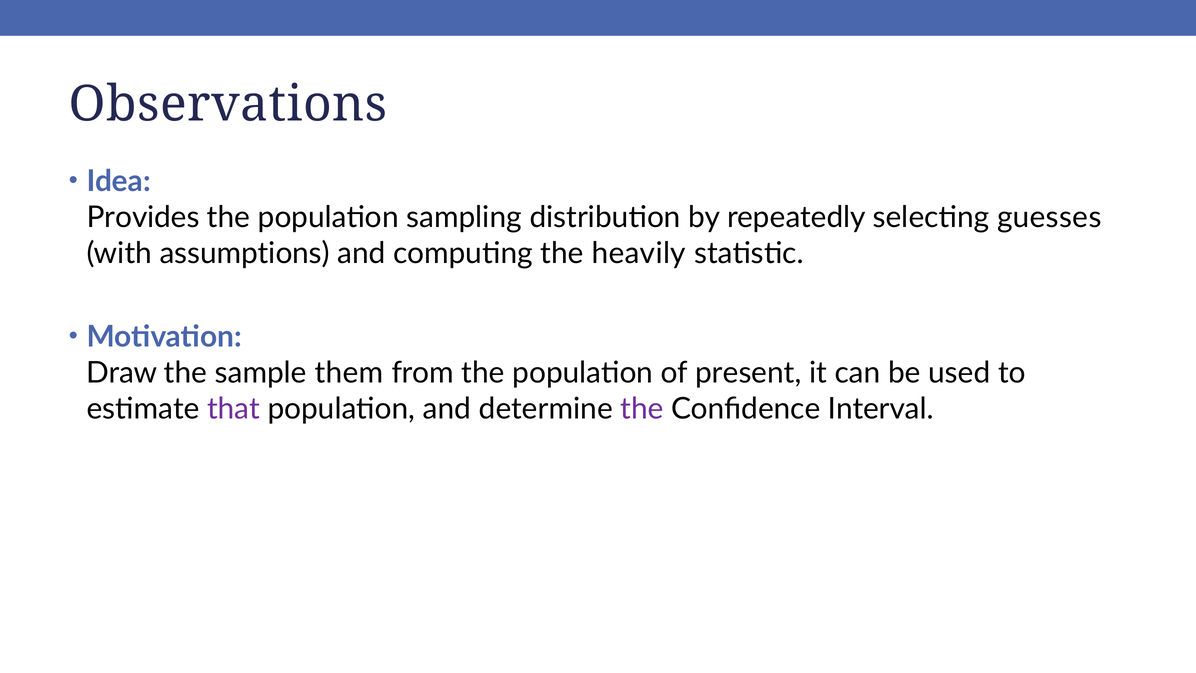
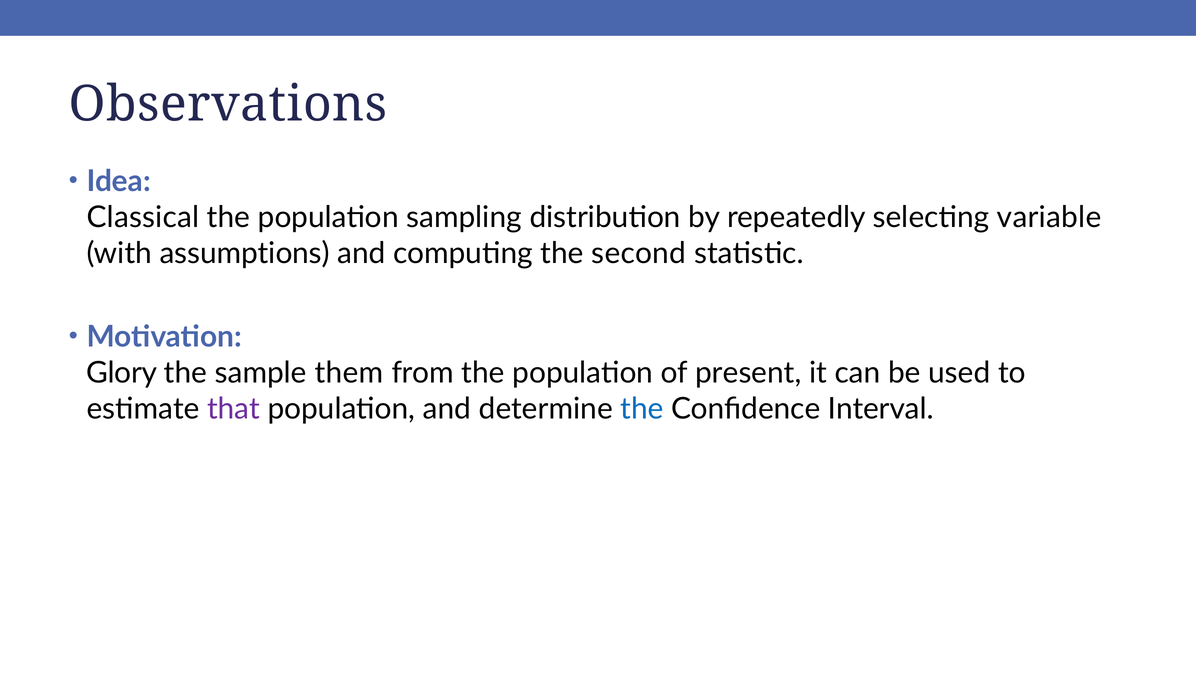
Provides: Provides -> Classical (143, 217)
guesses: guesses -> variable (1049, 217)
heavily: heavily -> second (639, 253)
Draw: Draw -> Glory (122, 373)
the colour: purple -> blue (642, 409)
